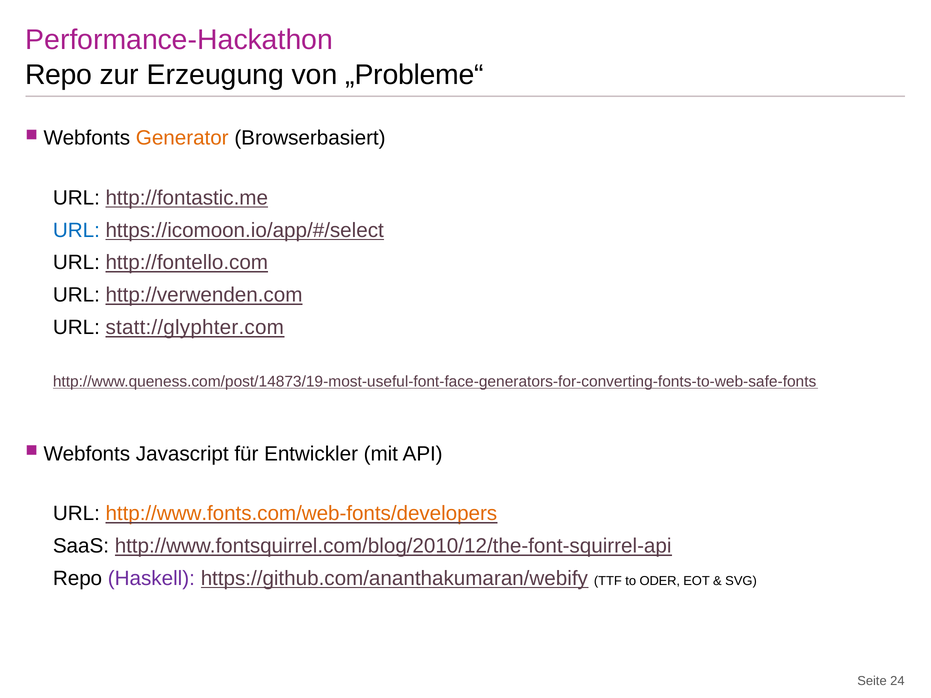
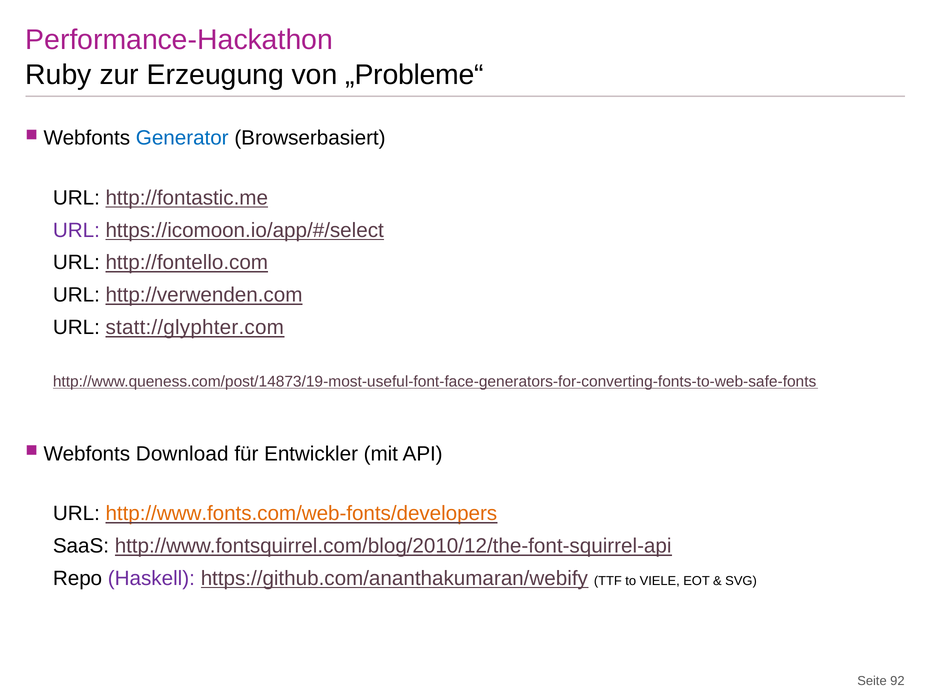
Repo: Repo -> Ruby (59, 75)
Generator colour: orange -> blue (182, 138)
URL colour: blue -> purple (76, 230)
Javascript: Javascript -> Download (182, 454)
ODER: ODER -> VIELE (660, 581)
24: 24 -> 92 (897, 681)
